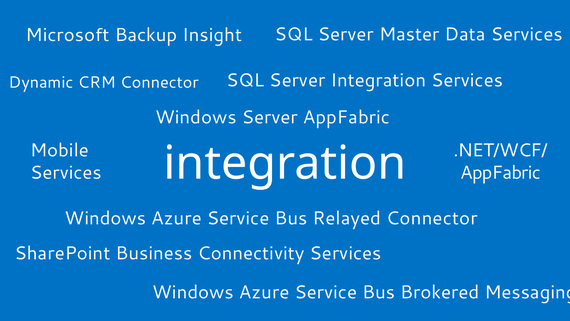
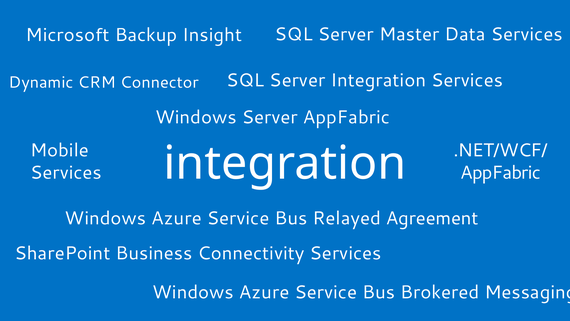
Relayed Connector: Connector -> Agreement (432, 218)
